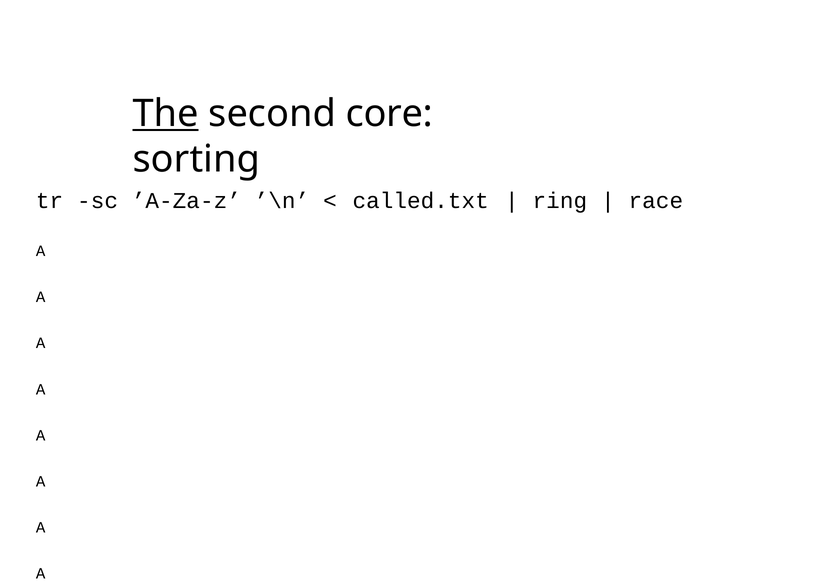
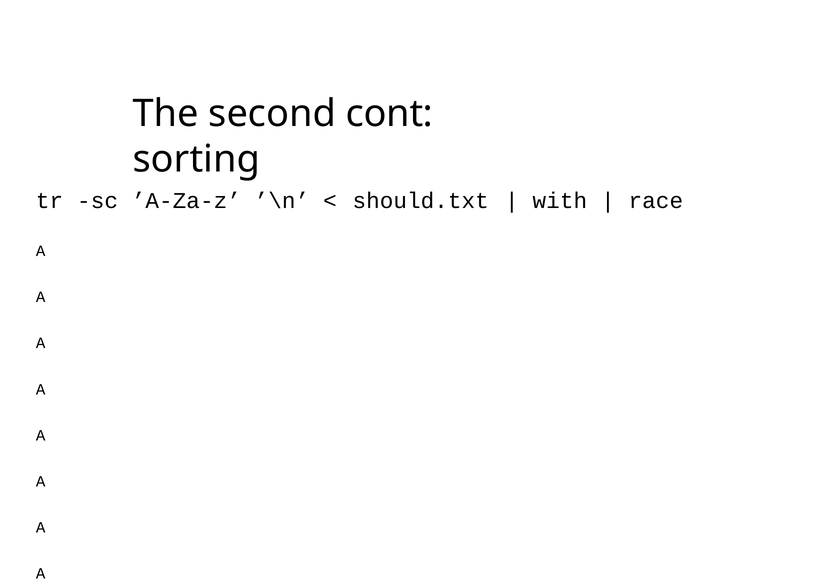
The underline: present -> none (166, 114)
core: core -> cont (389, 114)
called.txt: called.txt -> should.txt (421, 201)
ring: ring -> with (560, 201)
